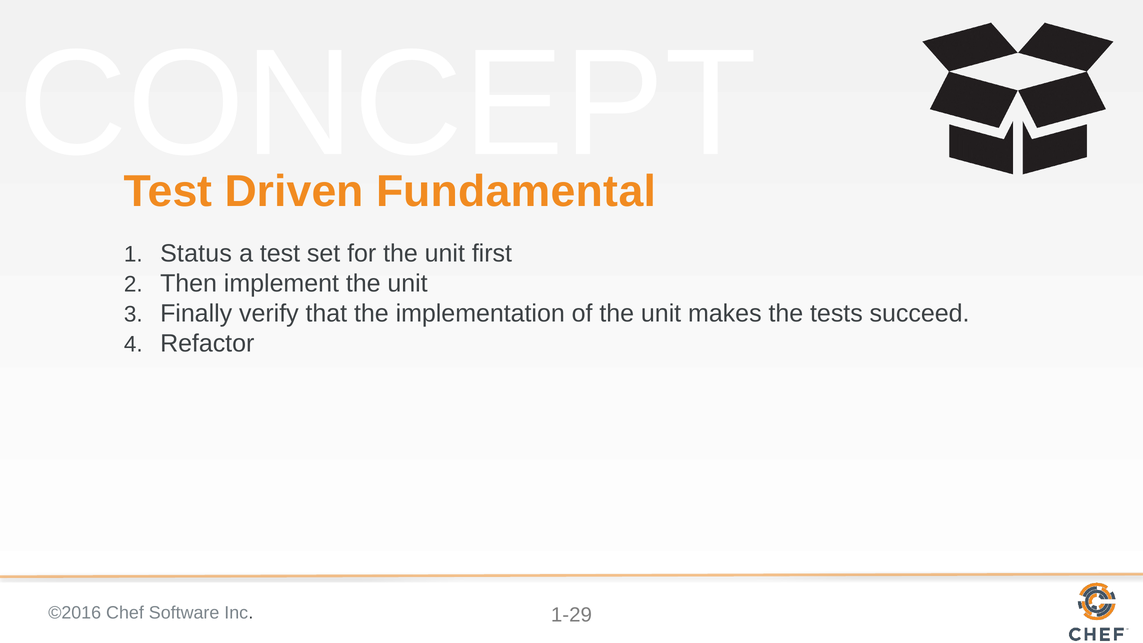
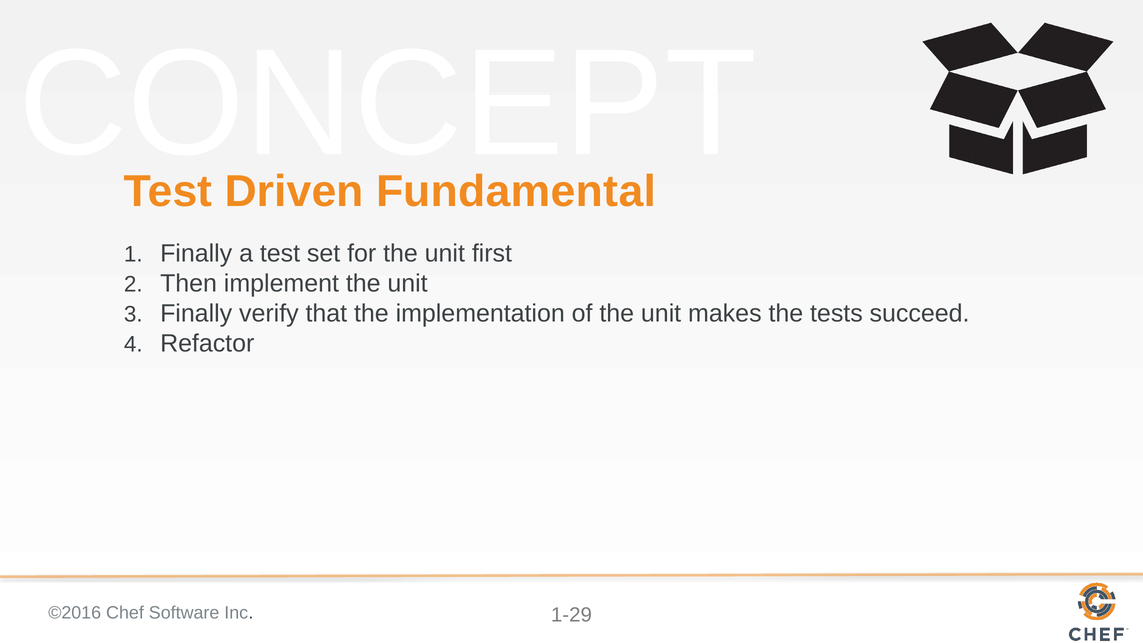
Status: Status -> Finally (196, 253)
